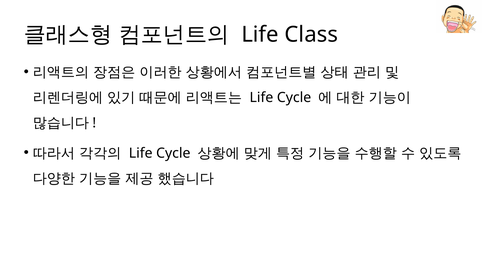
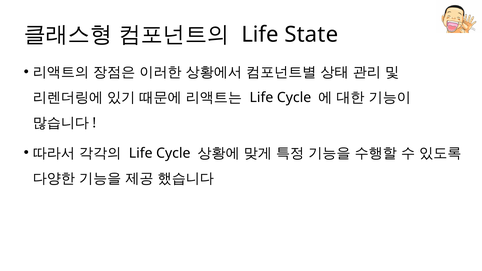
Class: Class -> State (311, 34)
